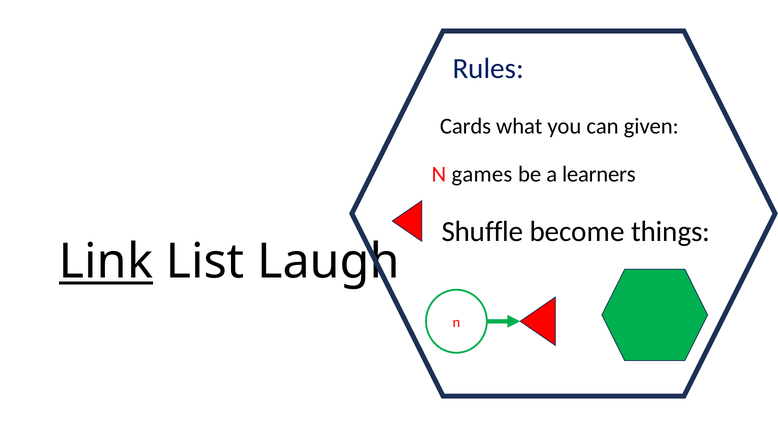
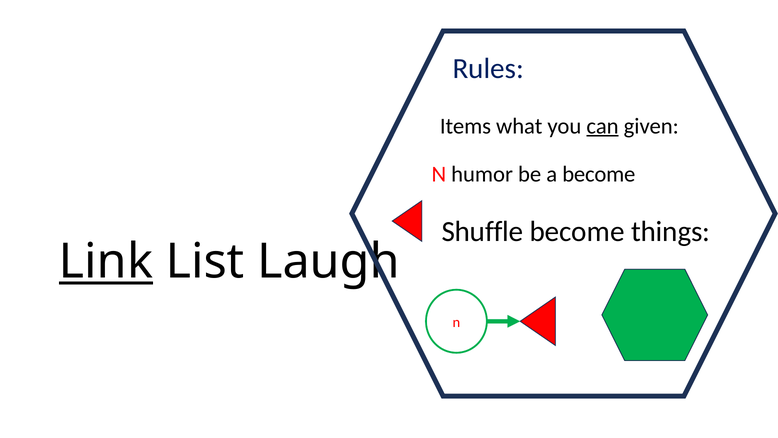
Cards: Cards -> Items (465, 126)
can underline: none -> present (603, 126)
games: games -> humor (482, 174)
a learners: learners -> become (599, 174)
